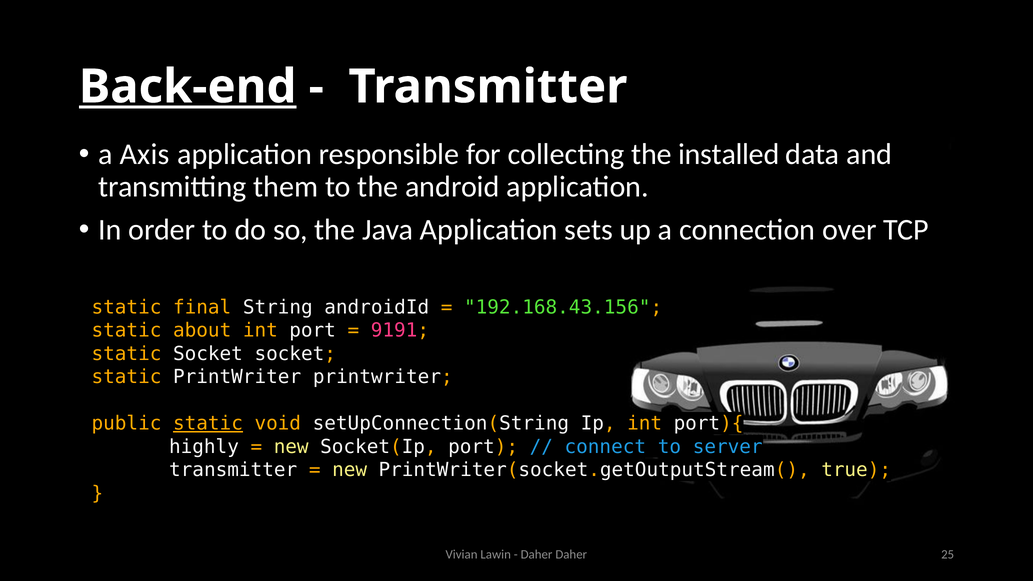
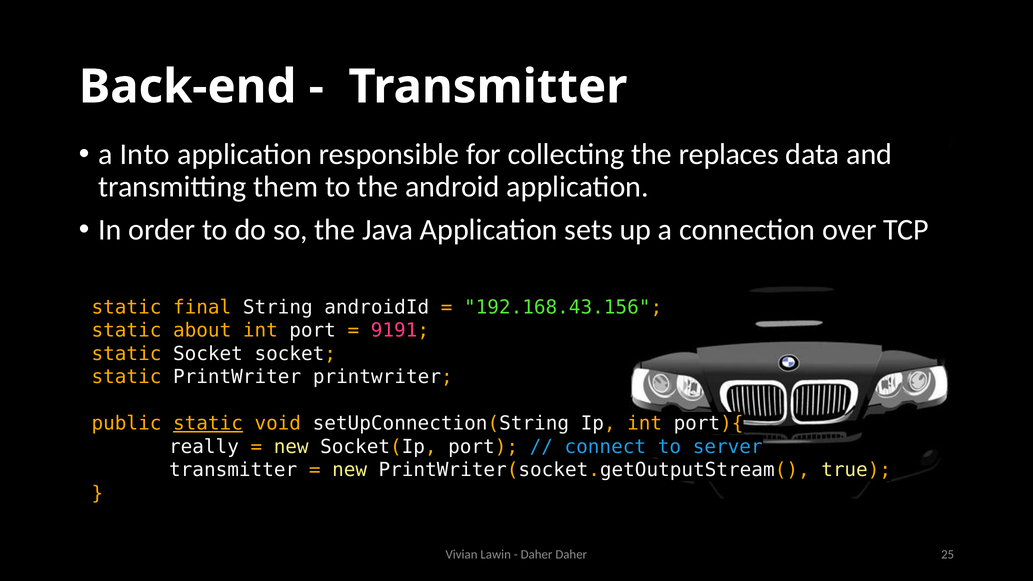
Back-end underline: present -> none (188, 87)
Axis: Axis -> Into (145, 154)
installed: installed -> replaces (729, 154)
highly: highly -> really (204, 447)
